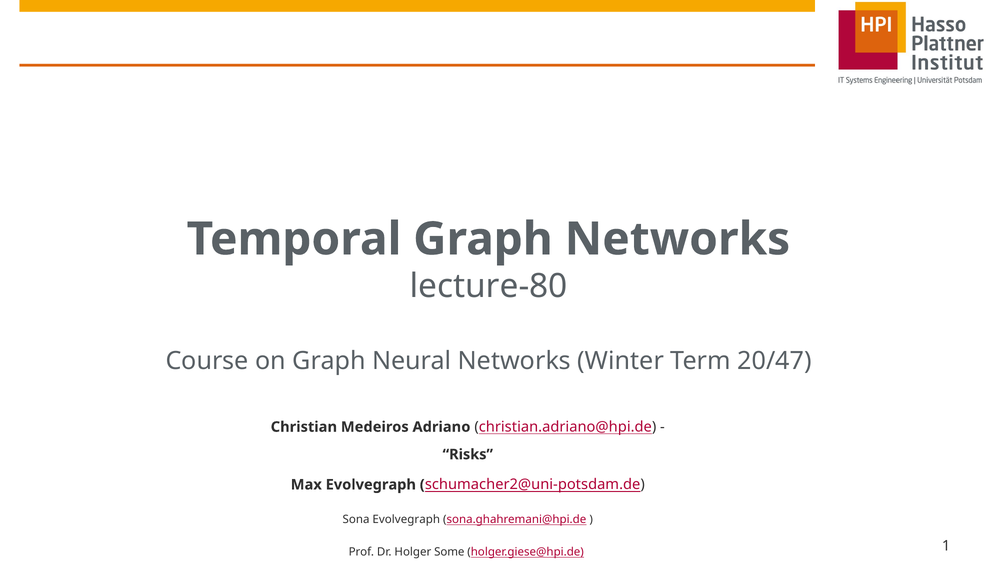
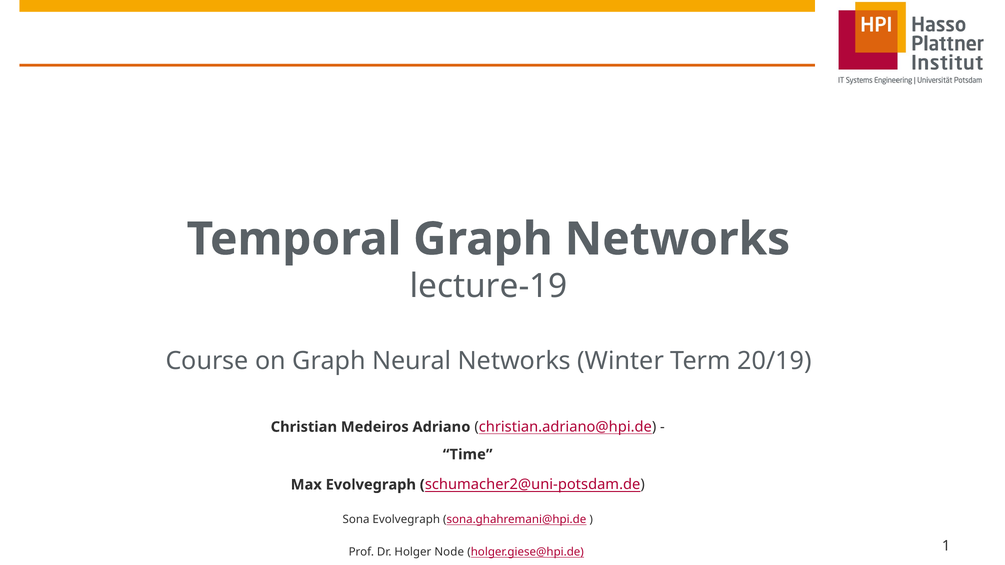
lecture-80: lecture-80 -> lecture-19 (489, 286)
20/47: 20/47 -> 20/19 (774, 361)
Risks: Risks -> Time (468, 455)
Some: Some -> Node (449, 552)
